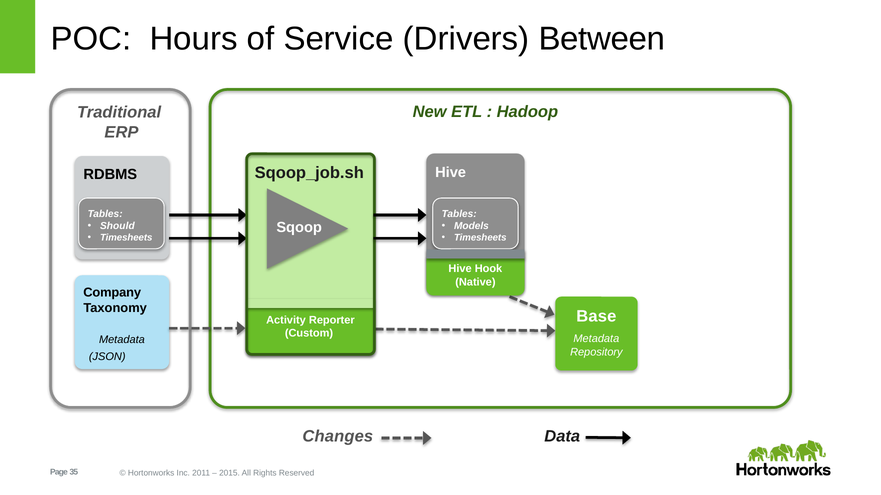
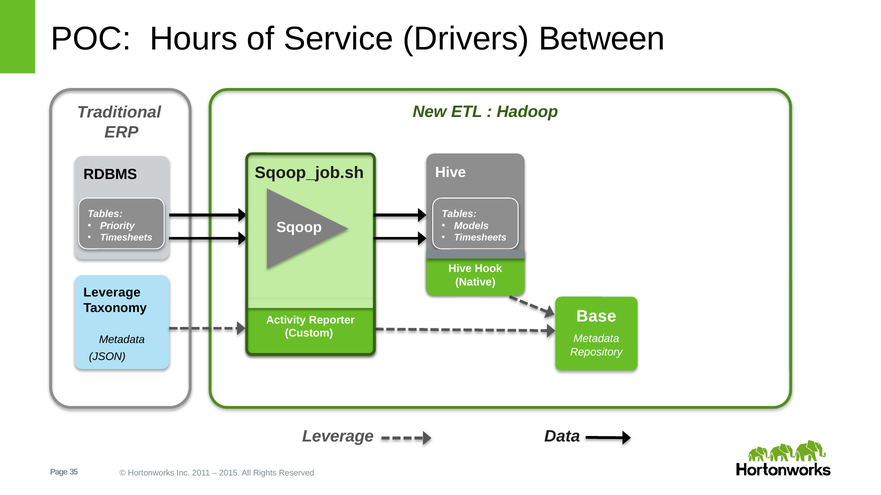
Should: Should -> Priority (117, 226)
Company: Company -> Leverage (112, 293)
Changes: Changes -> Leverage (338, 437)
